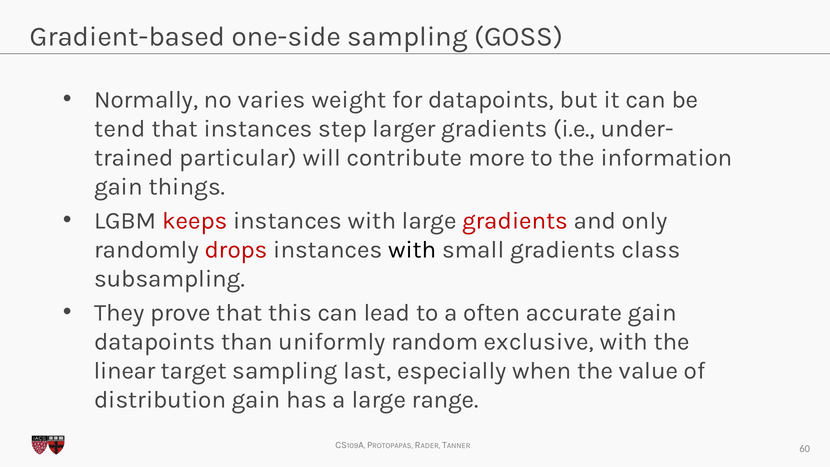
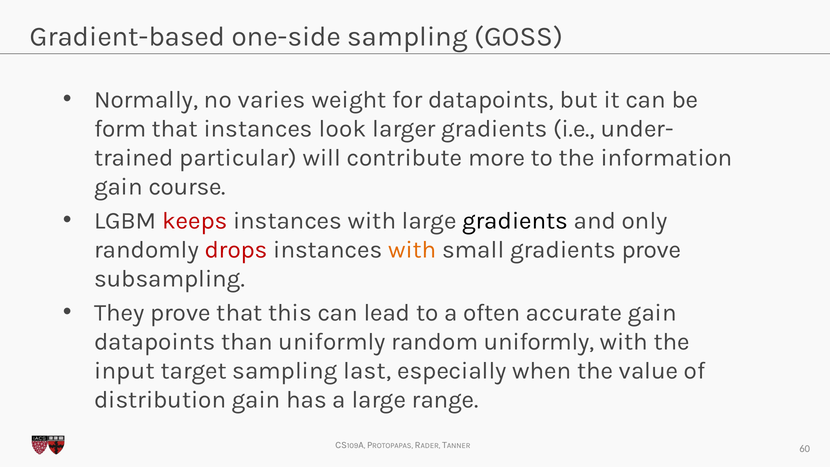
tend: tend -> form (120, 129)
step: step -> look (342, 129)
things: things -> course (187, 187)
gradients colour: red -> black (515, 221)
with colour: black -> orange (412, 250)
gradients class: class -> prove (651, 250)
random exclusive: exclusive -> uniformly (539, 342)
linear: linear -> input (124, 371)
